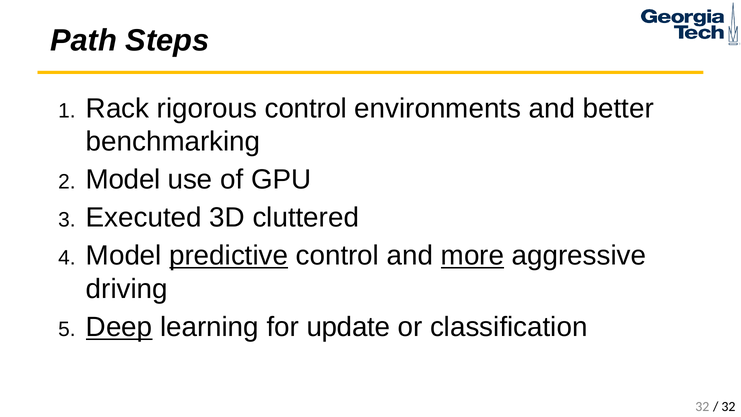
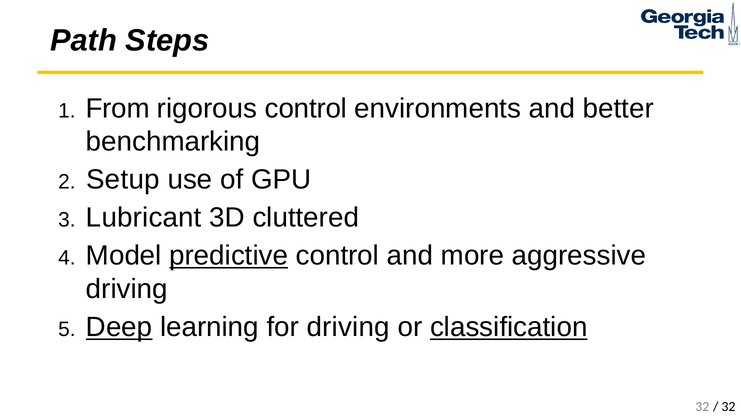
Rack: Rack -> From (118, 108)
Model: Model -> Setup (123, 180)
Executed: Executed -> Lubricant (144, 218)
more underline: present -> none (473, 256)
for update: update -> driving (348, 327)
classification underline: none -> present (509, 327)
